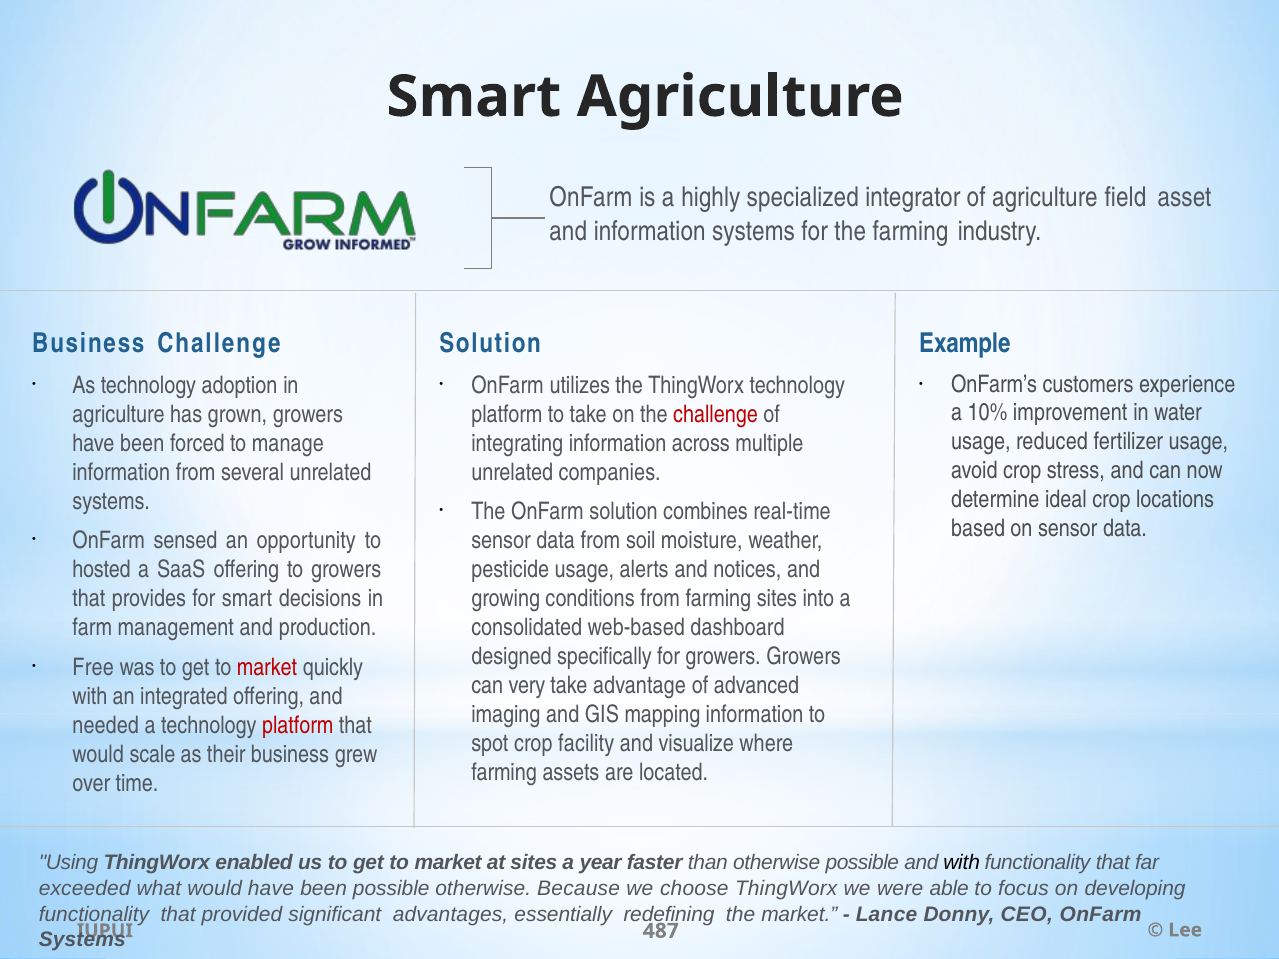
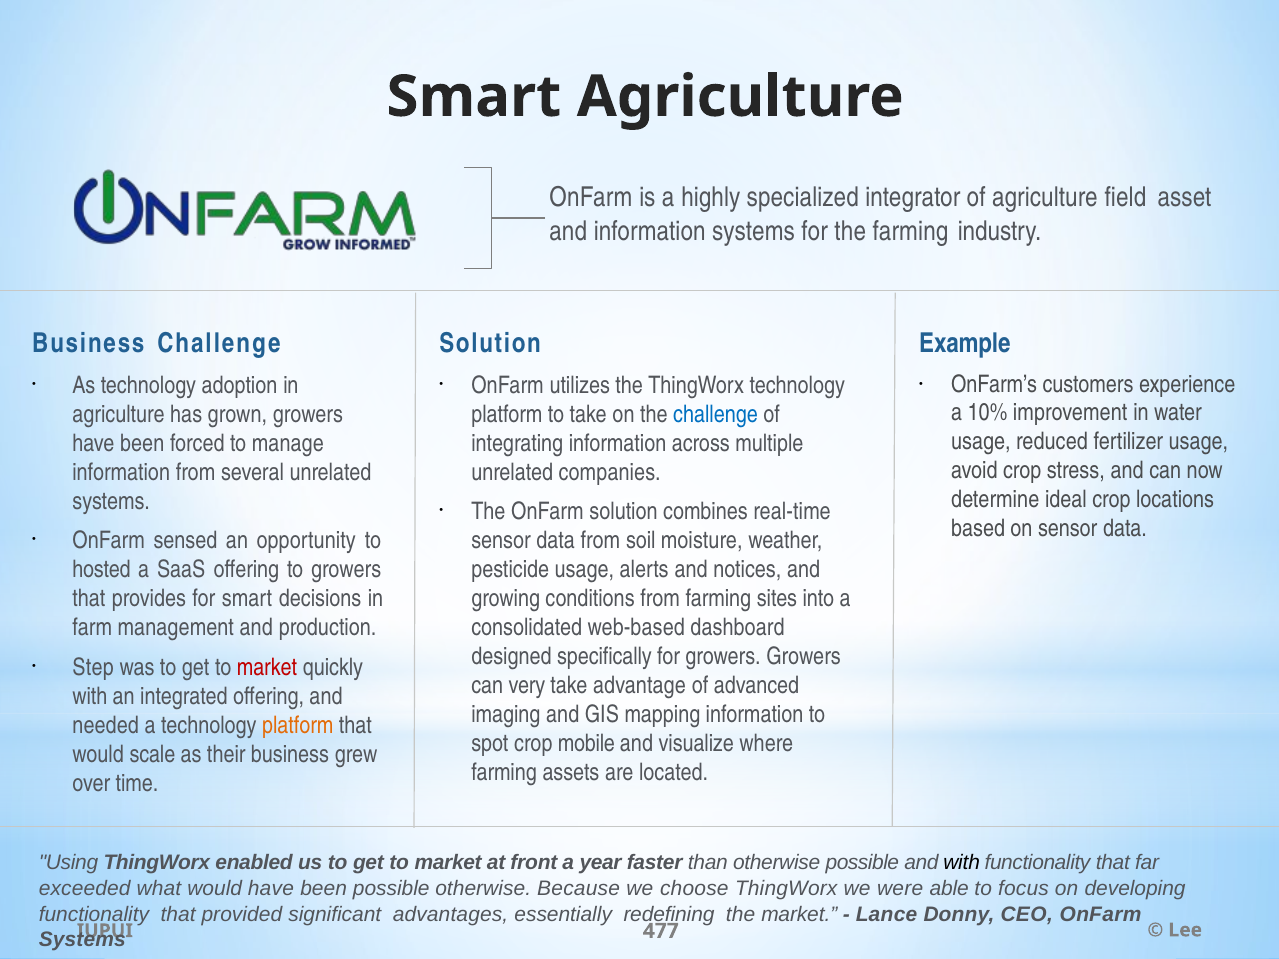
challenge colour: red -> blue (716, 414)
Free: Free -> Step (93, 667)
platform colour: red -> orange (298, 725)
facility: facility -> mobile (586, 744)
at sites: sites -> front (534, 862)
487: 487 -> 477 (661, 931)
